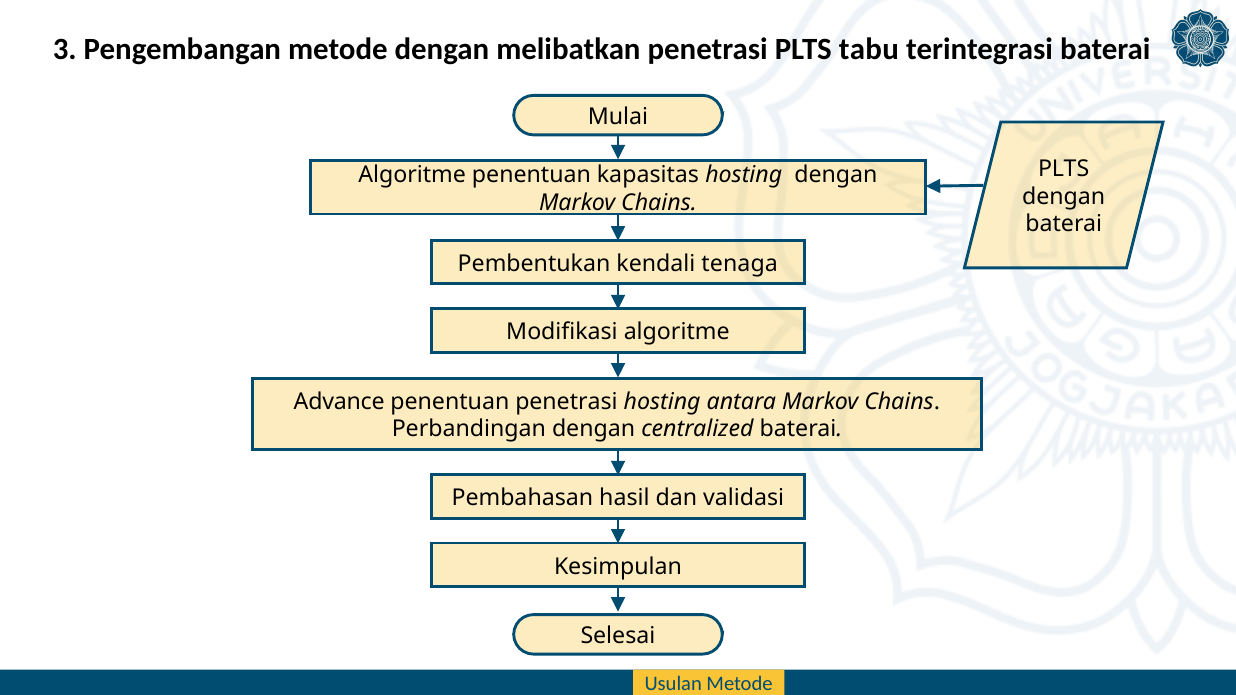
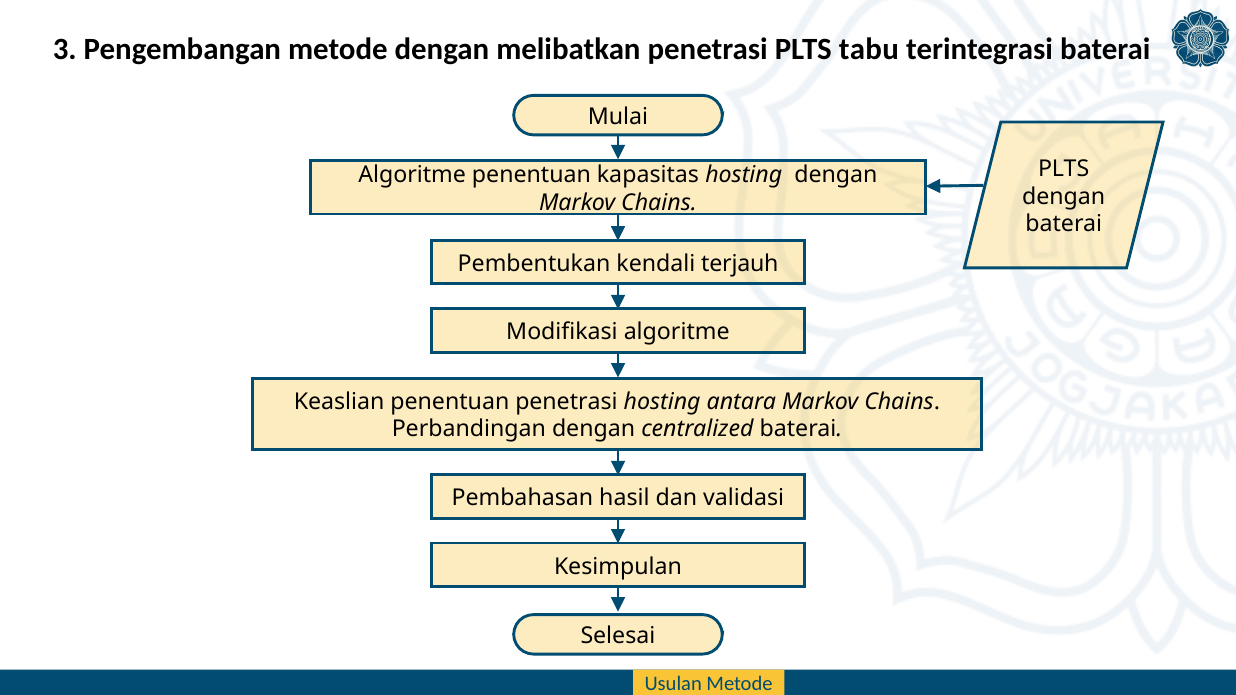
tenaga: tenaga -> terjauh (740, 264)
Advance: Advance -> Keaslian (339, 402)
